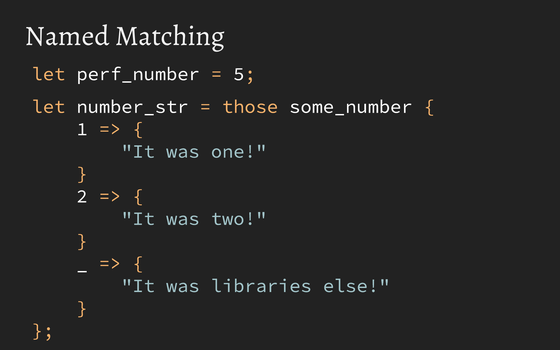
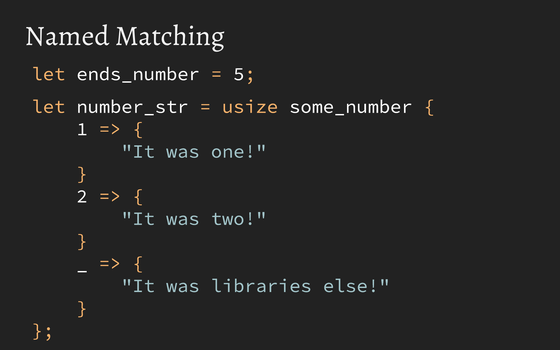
perf_number: perf_number -> ends_number (138, 74)
those: those -> usize (250, 107)
